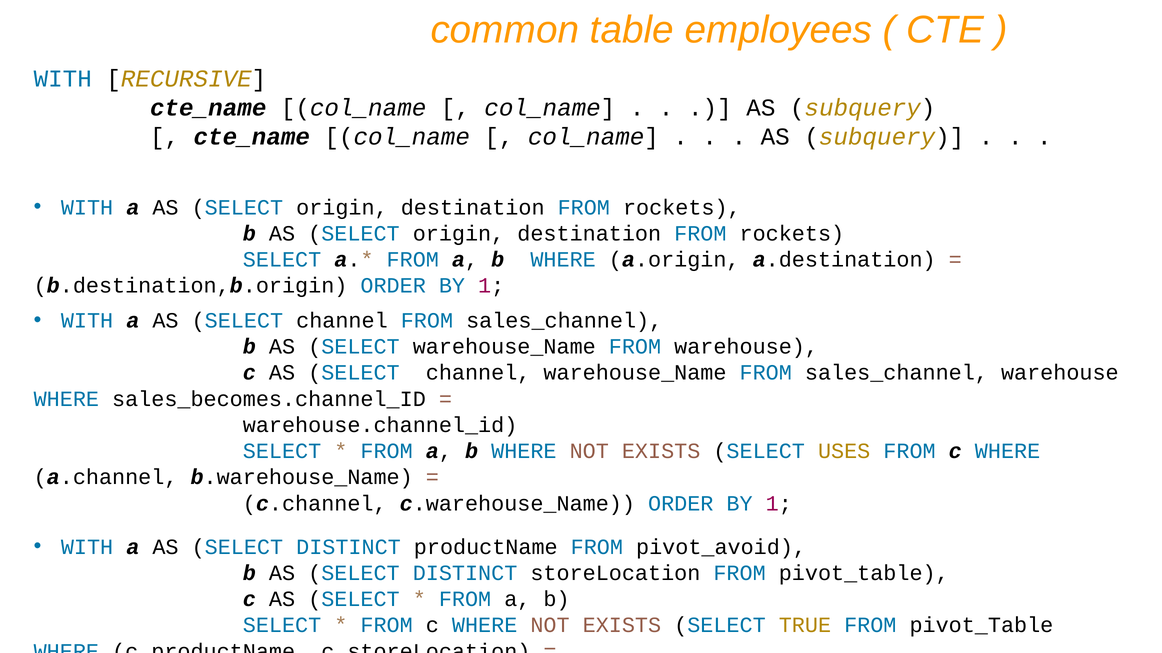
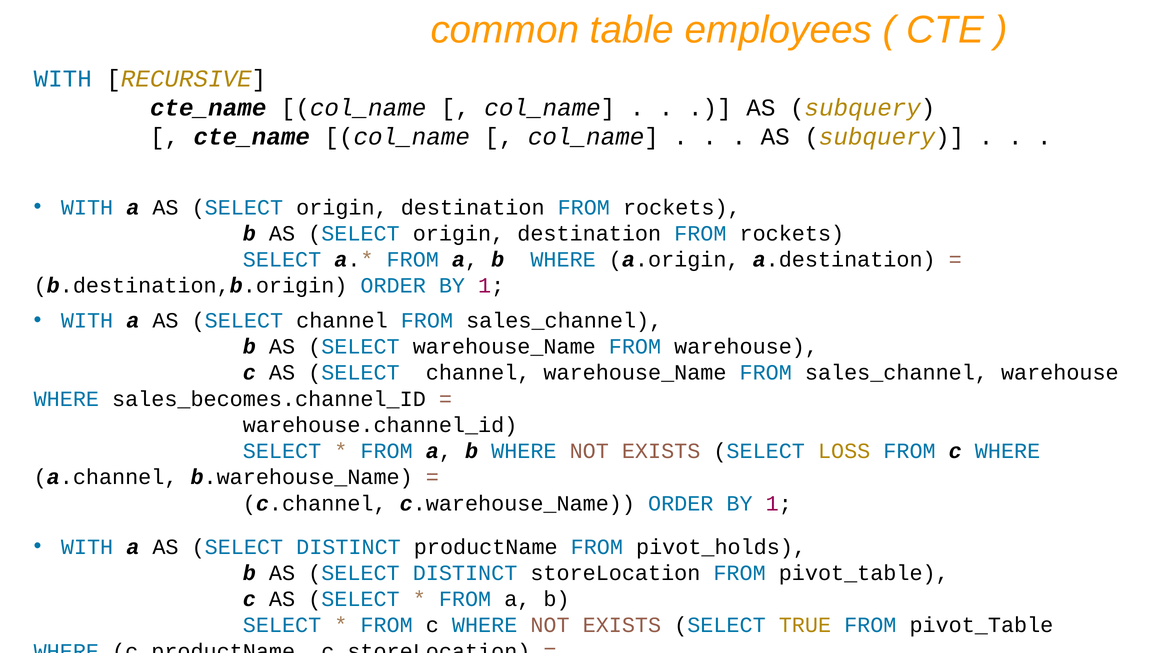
USES: USES -> LOSS (844, 452)
pivot_avoid: pivot_avoid -> pivot_holds (721, 547)
